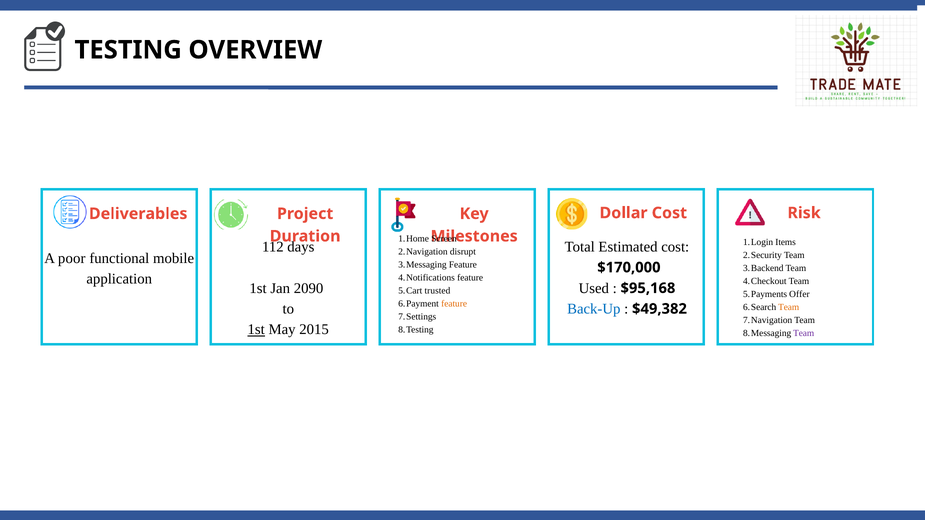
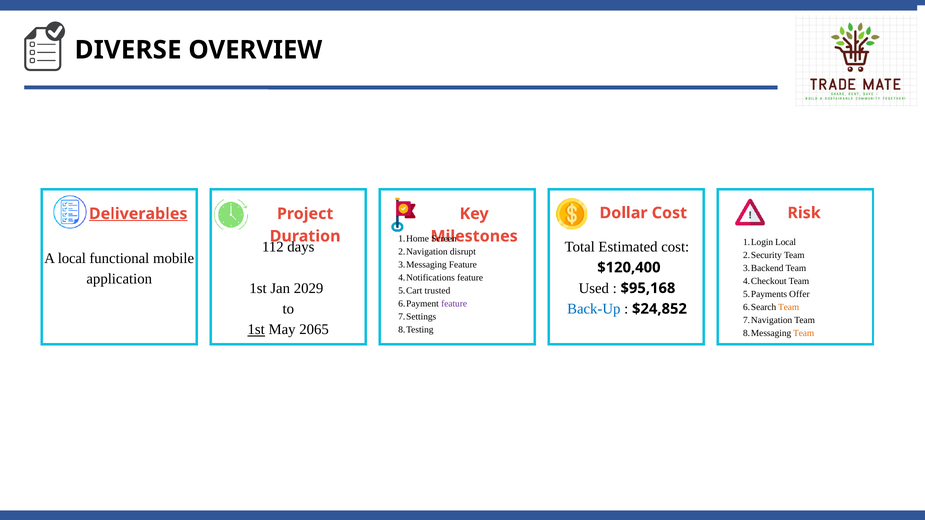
TESTING: TESTING -> DIVERSE (128, 50)
Deliverables underline: none -> present (138, 214)
Items: Items -> Local (786, 242)
A poor: poor -> local (72, 259)
$170,000: $170,000 -> $120,400 (629, 268)
2090: 2090 -> 2029 (309, 288)
feature colour: orange -> purple (454, 304)
$49,382: $49,382 -> $24,852 (659, 309)
2015: 2015 -> 2065 (314, 330)
Team colour: purple -> orange (804, 333)
